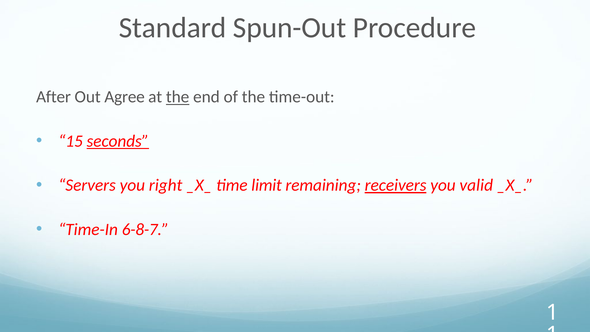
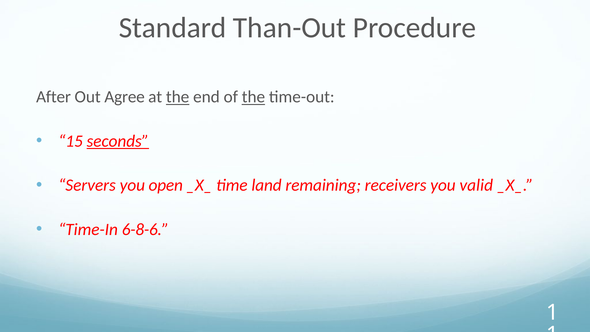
Spun-Out: Spun-Out -> Than-Out (290, 28)
the underline: none -> present (253, 97)
right: right -> open (166, 185)
limit: limit -> land (267, 185)
receivers underline: present -> none (396, 185)
6-8-7: 6-8-7 -> 6-8-6 (145, 229)
